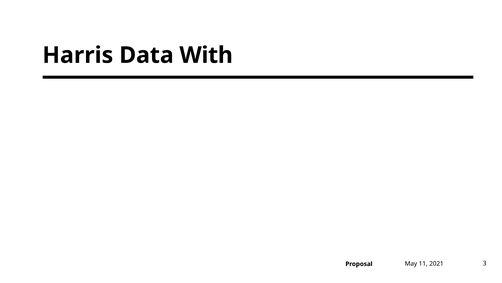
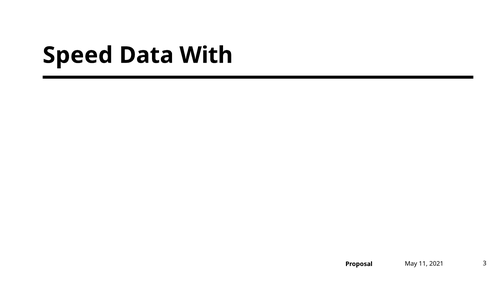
Harris: Harris -> Speed (78, 55)
